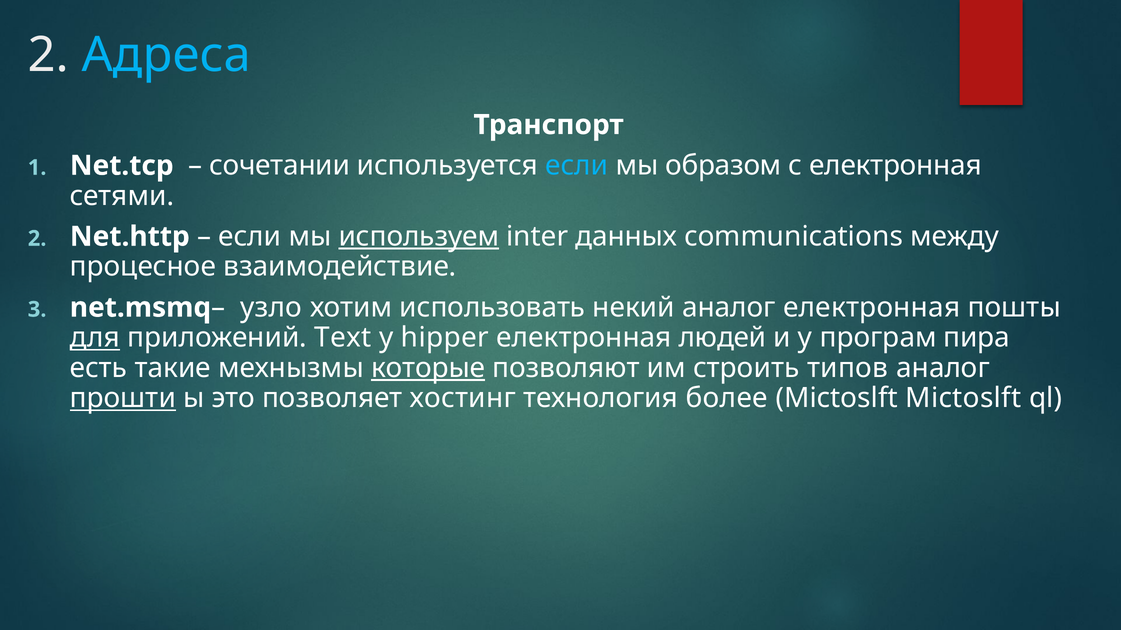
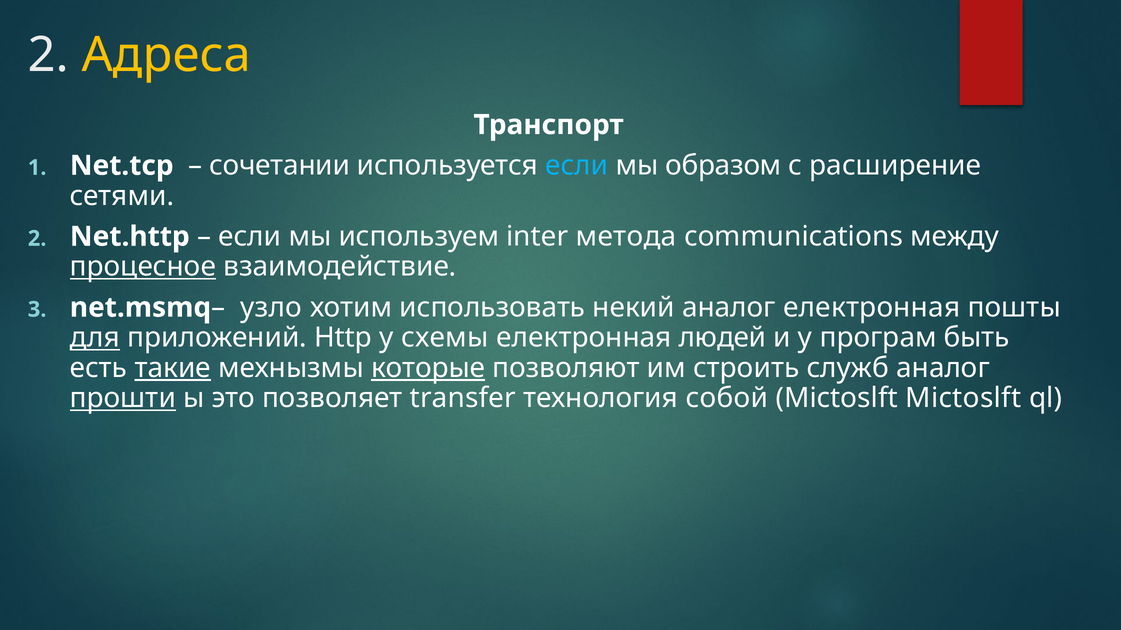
Адреса colour: light blue -> yellow (166, 55)
с електронная: електронная -> расширение (895, 166)
используем underline: present -> none (419, 237)
данных: данных -> метода (626, 237)
процесное underline: none -> present (143, 267)
Text: Text -> Http (343, 338)
hipper: hipper -> схемы (445, 338)
пира: пира -> быть (977, 338)
такие underline: none -> present (173, 368)
типов: типов -> служб (848, 368)
хостинг: хостинг -> transfer (463, 398)
более: более -> собой (727, 398)
